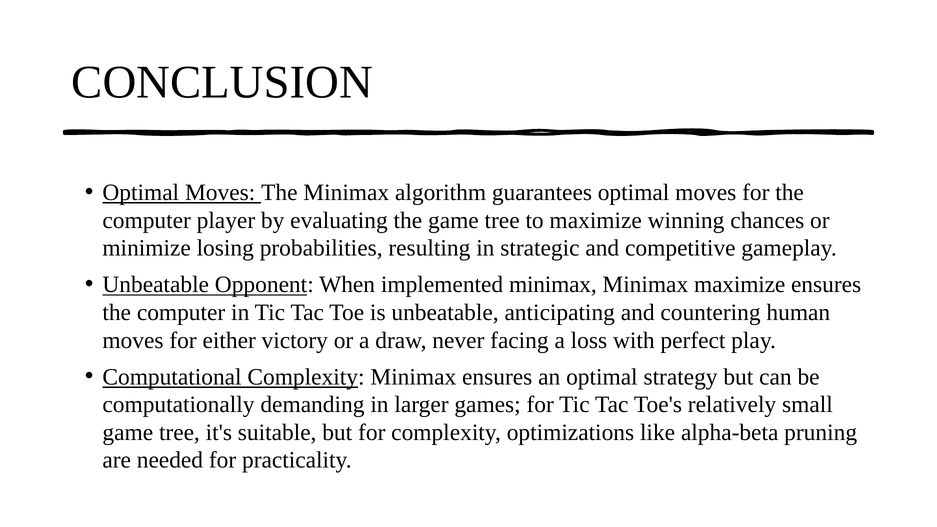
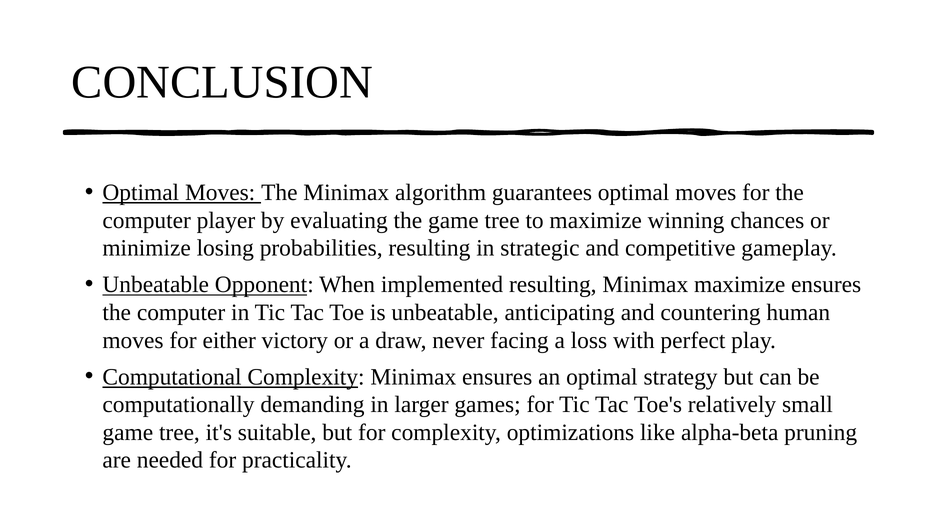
implemented minimax: minimax -> resulting (553, 285)
